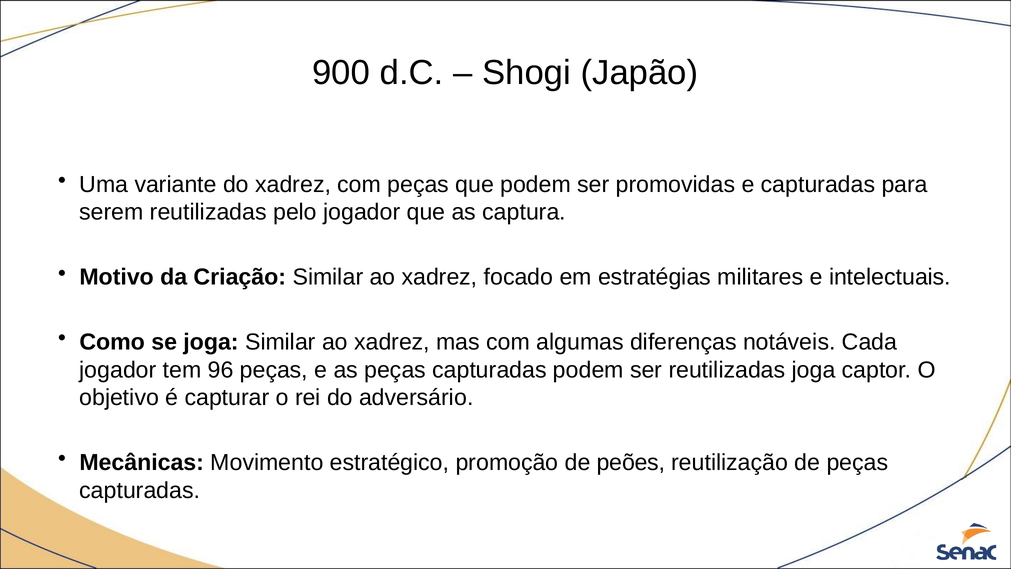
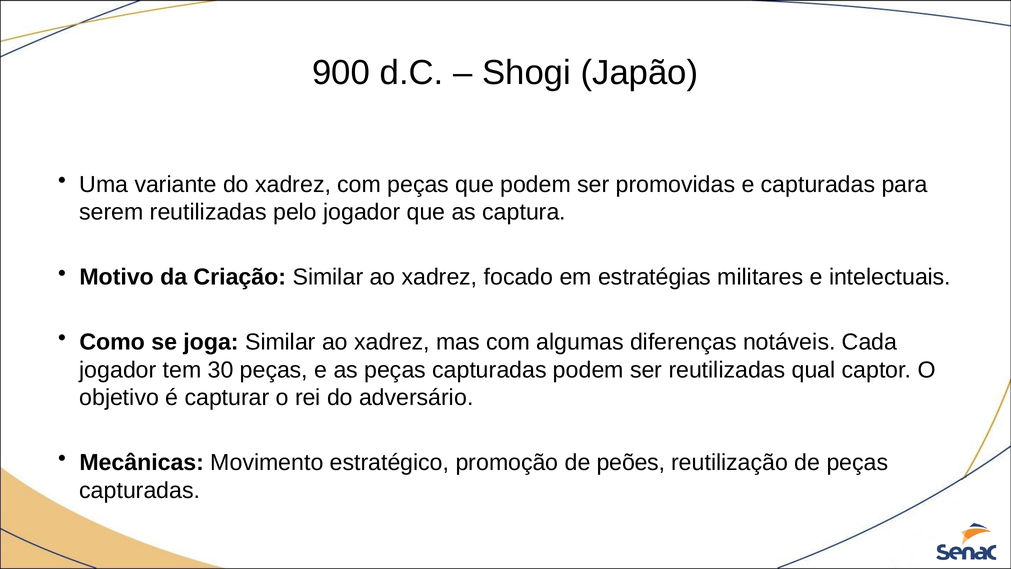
96: 96 -> 30 (221, 370)
reutilizadas joga: joga -> qual (814, 370)
